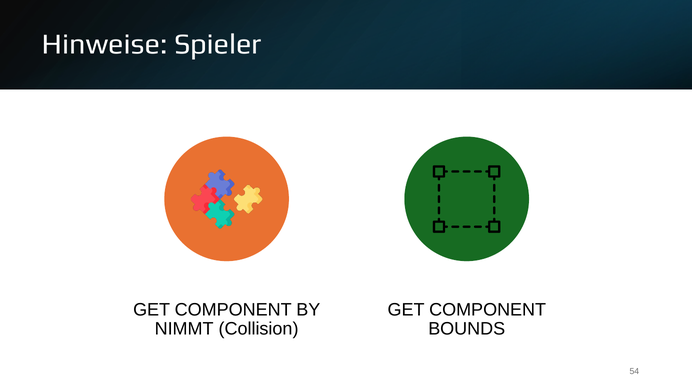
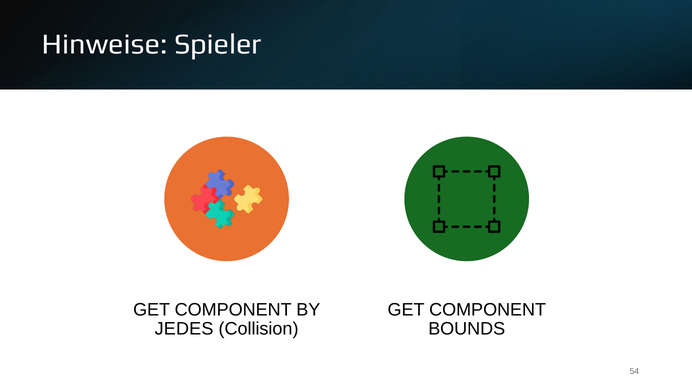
NIMMT: NIMMT -> JEDES (184, 329)
